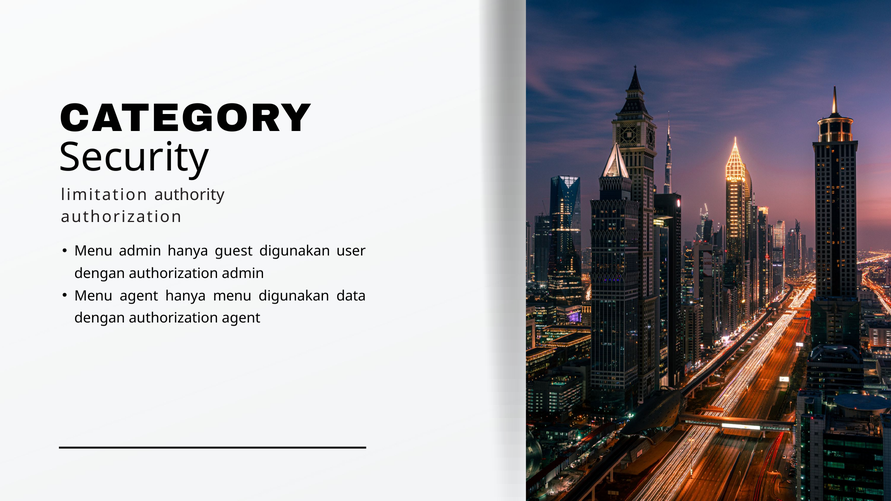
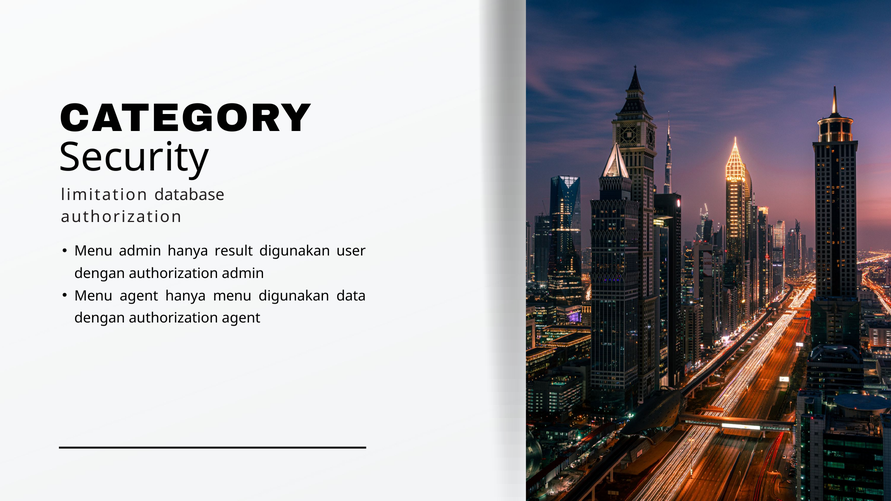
authority: authority -> database (189, 195)
guest: guest -> result (234, 251)
